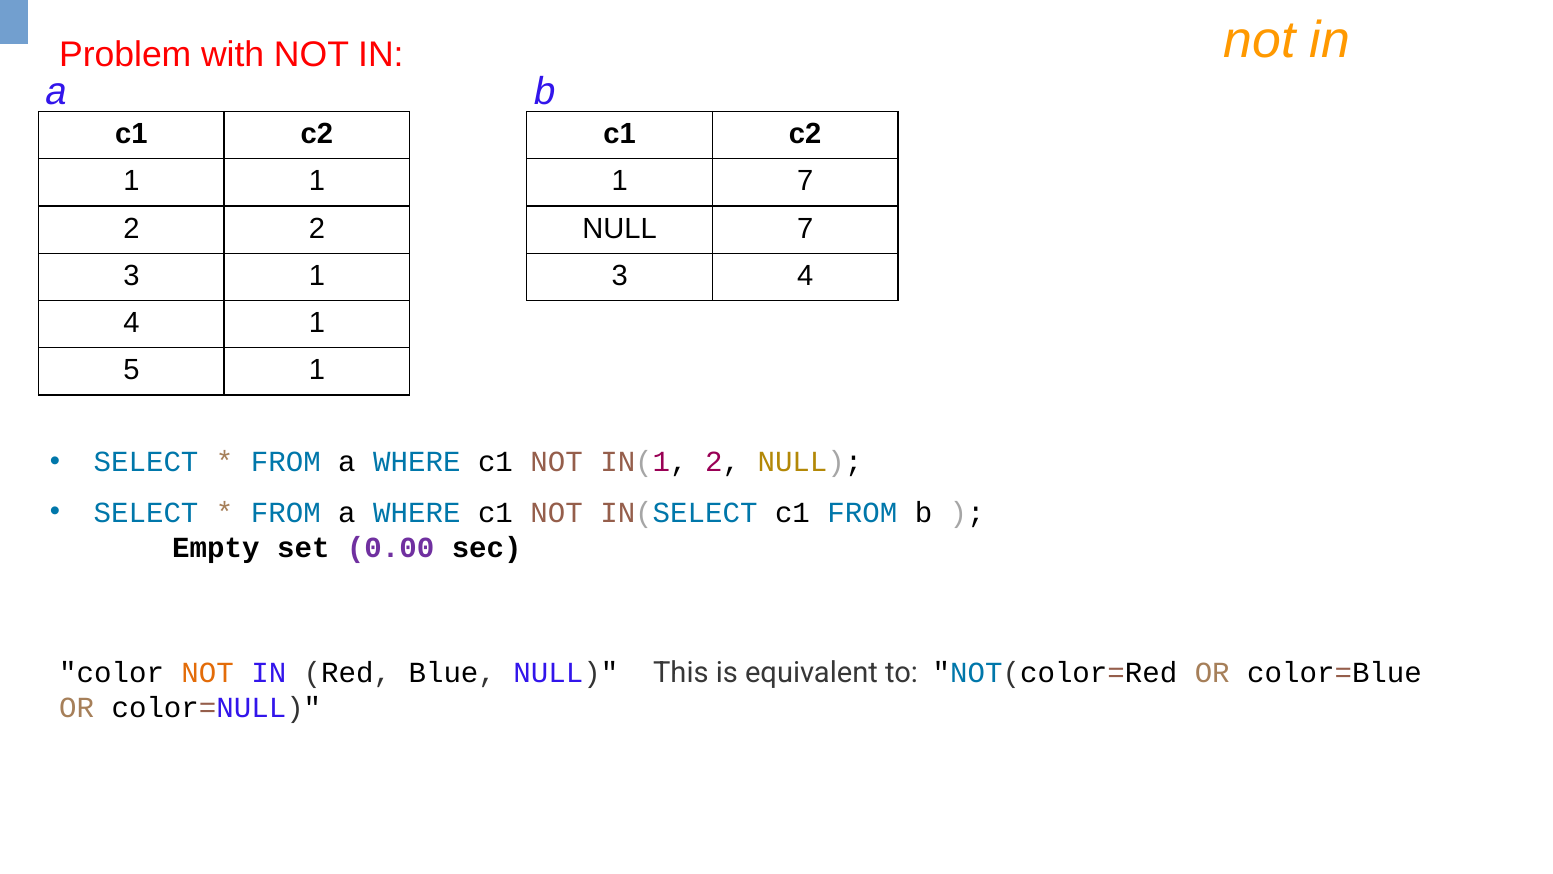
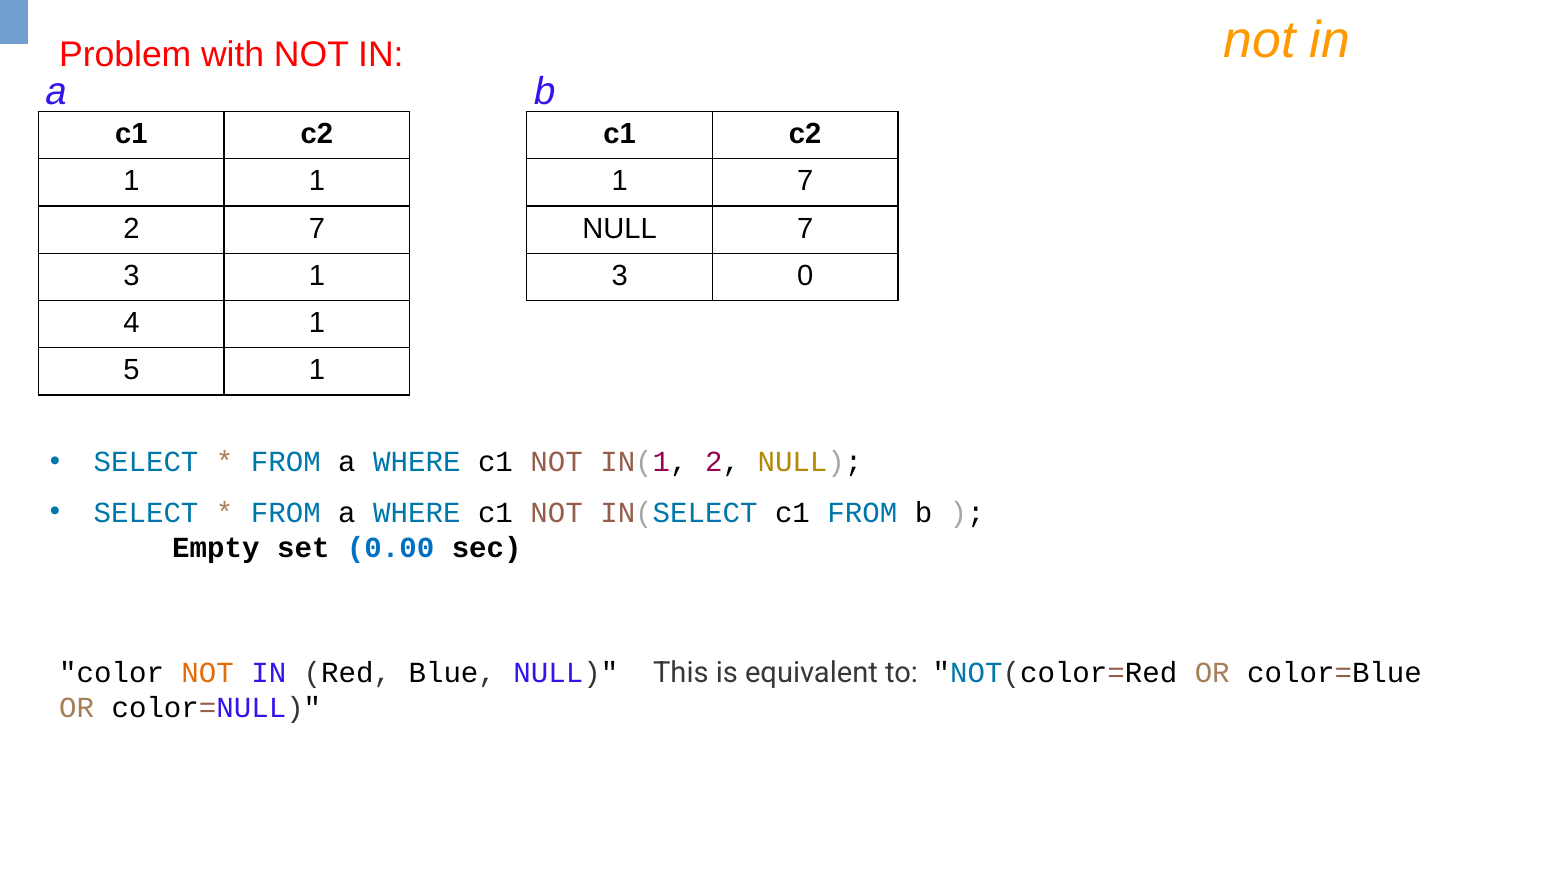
2 2: 2 -> 7 (317, 228)
3 4: 4 -> 0 (805, 276)
0.00 colour: purple -> blue (391, 547)
